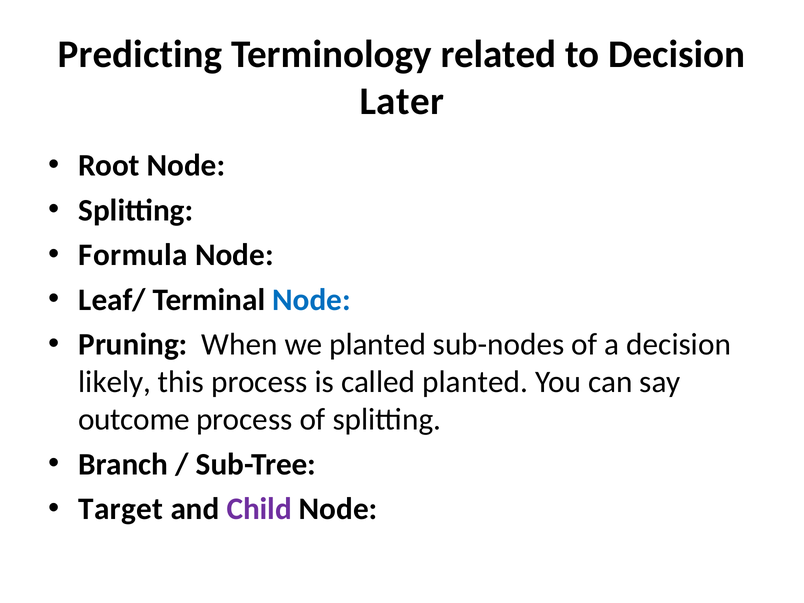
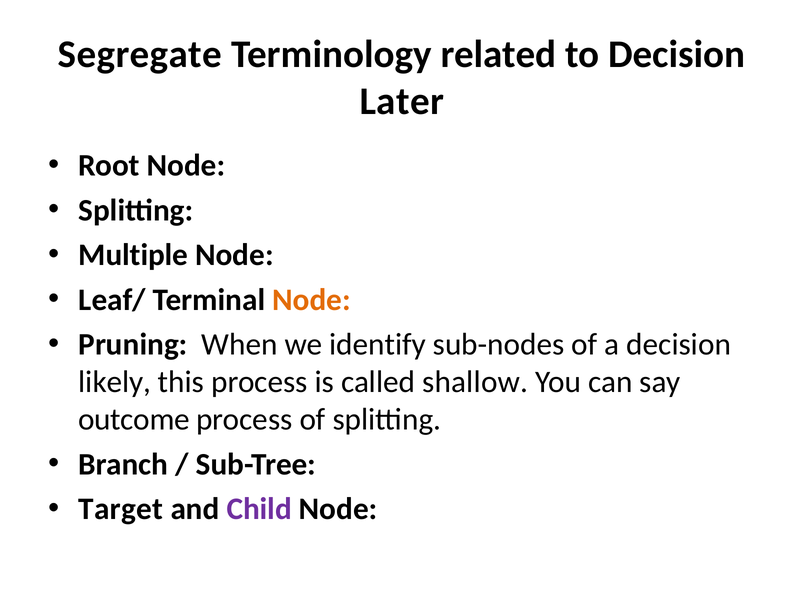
Predicting: Predicting -> Segregate (140, 54)
Formula: Formula -> Multiple (133, 255)
Node colour: blue -> orange (312, 300)
we planted: planted -> identify (378, 344)
called planted: planted -> shallow (475, 382)
